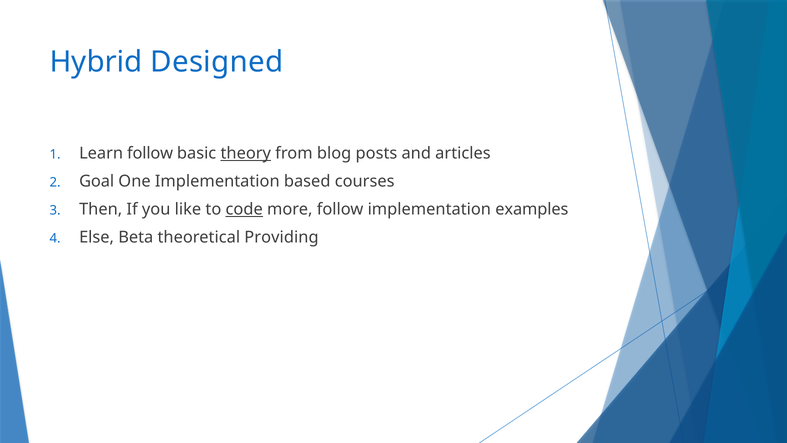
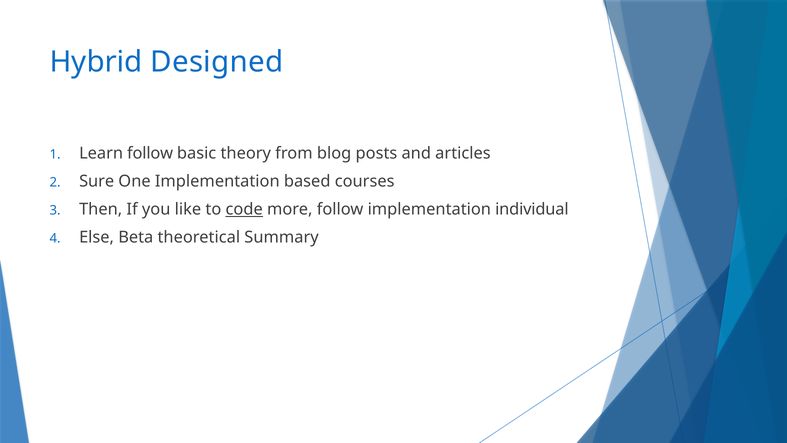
theory underline: present -> none (246, 153)
Goal: Goal -> Sure (97, 181)
examples: examples -> individual (532, 209)
Providing: Providing -> Summary (282, 237)
